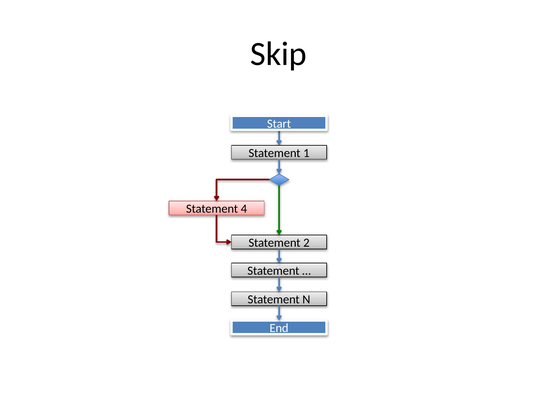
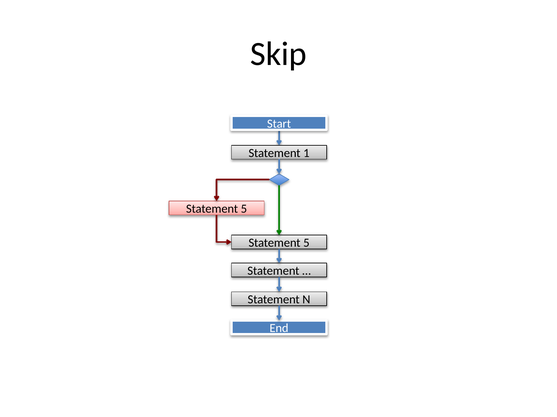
4: 4 -> 5 (244, 209)
2: 2 -> 5 (306, 243)
